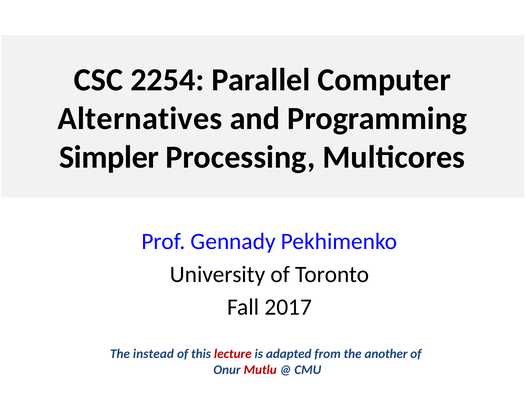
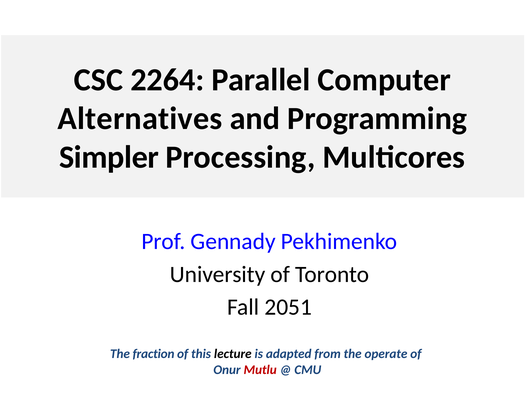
2254: 2254 -> 2264 (167, 80)
2017: 2017 -> 2051 (288, 307)
instead: instead -> fraction (154, 353)
lecture colour: red -> black (233, 353)
another: another -> operate (386, 353)
